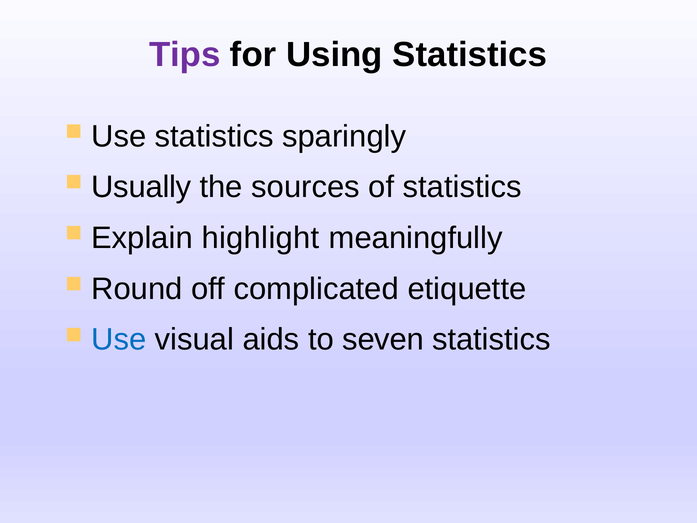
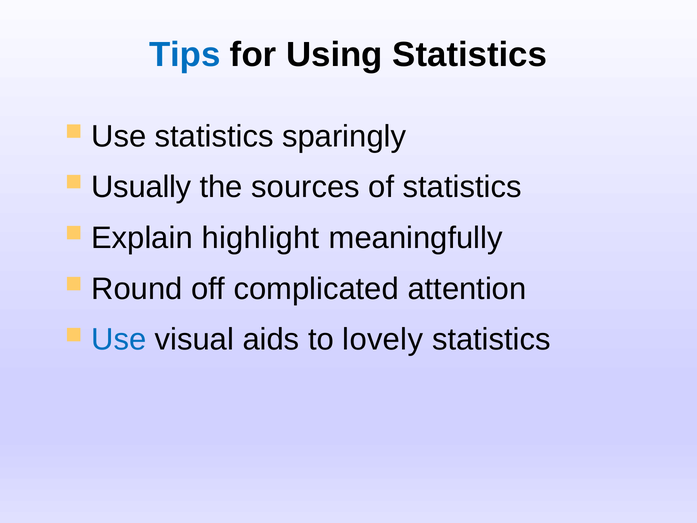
Tips colour: purple -> blue (185, 55)
etiquette: etiquette -> attention (467, 289)
seven: seven -> lovely (383, 340)
